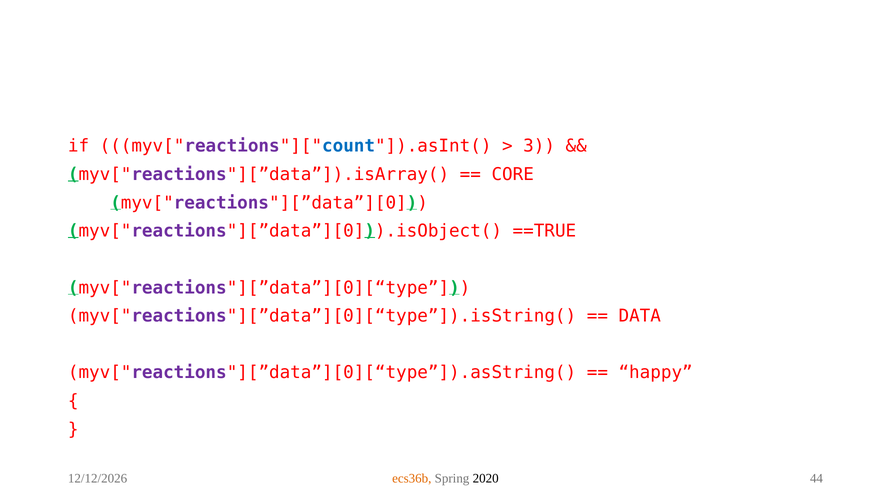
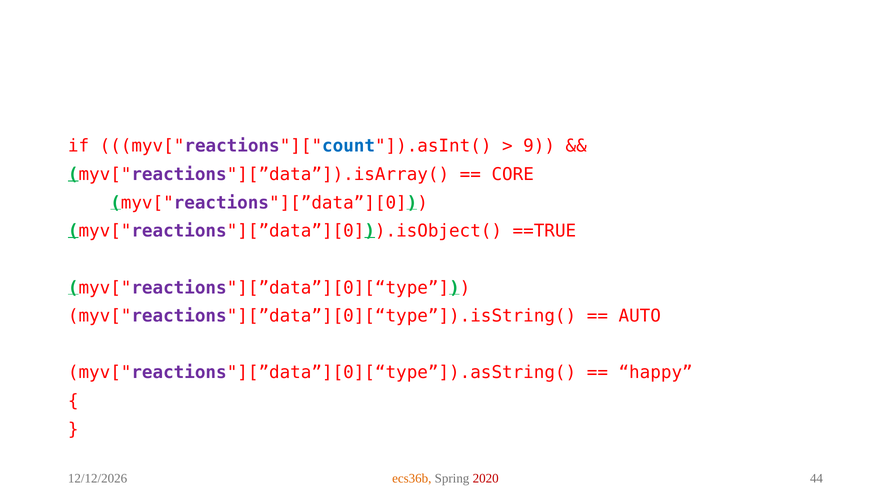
3: 3 -> 9 (539, 146)
DATA: DATA -> AUTO (640, 316)
2020 colour: black -> red (486, 479)
